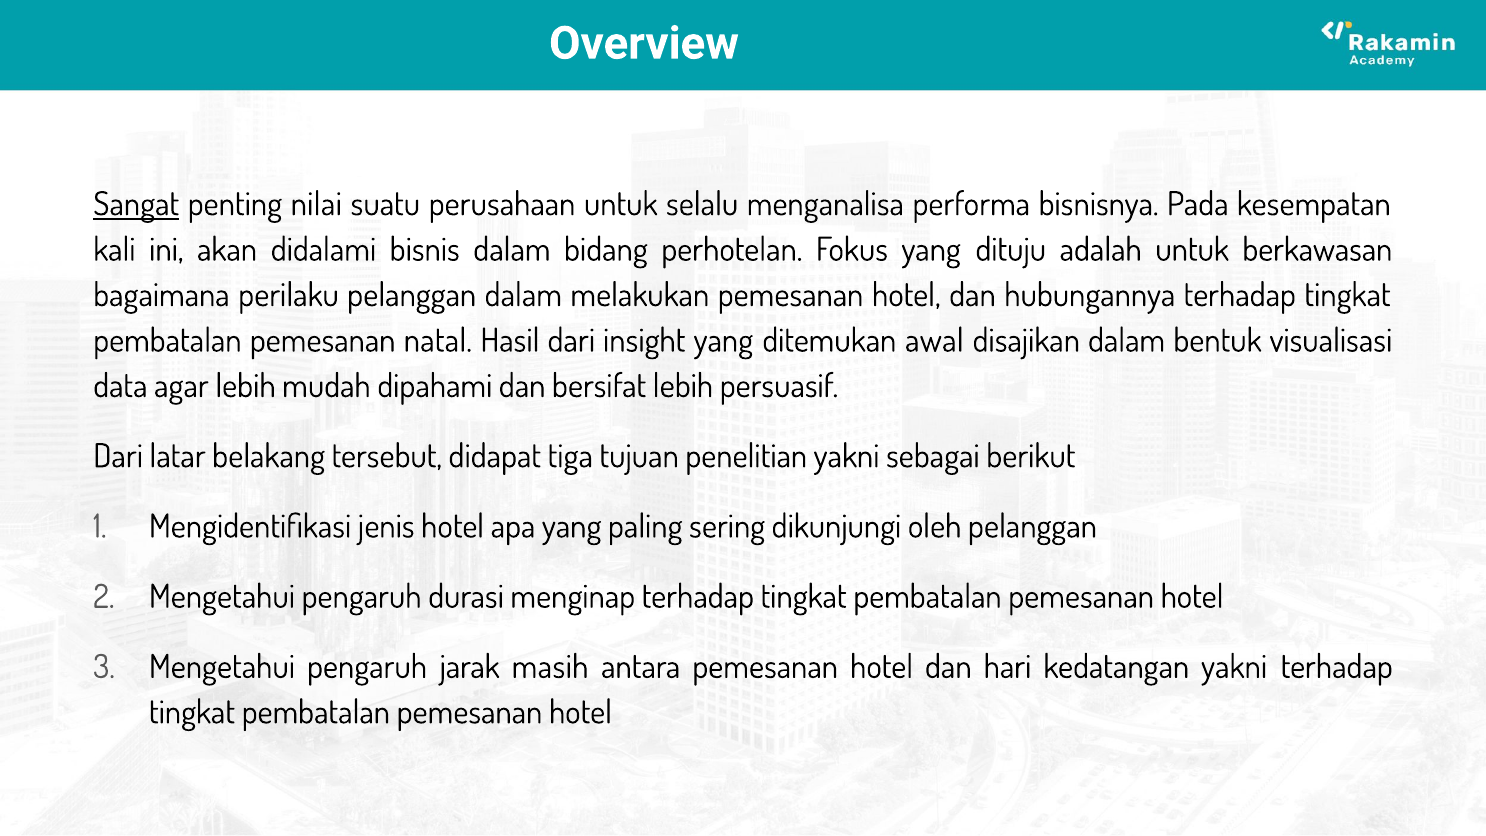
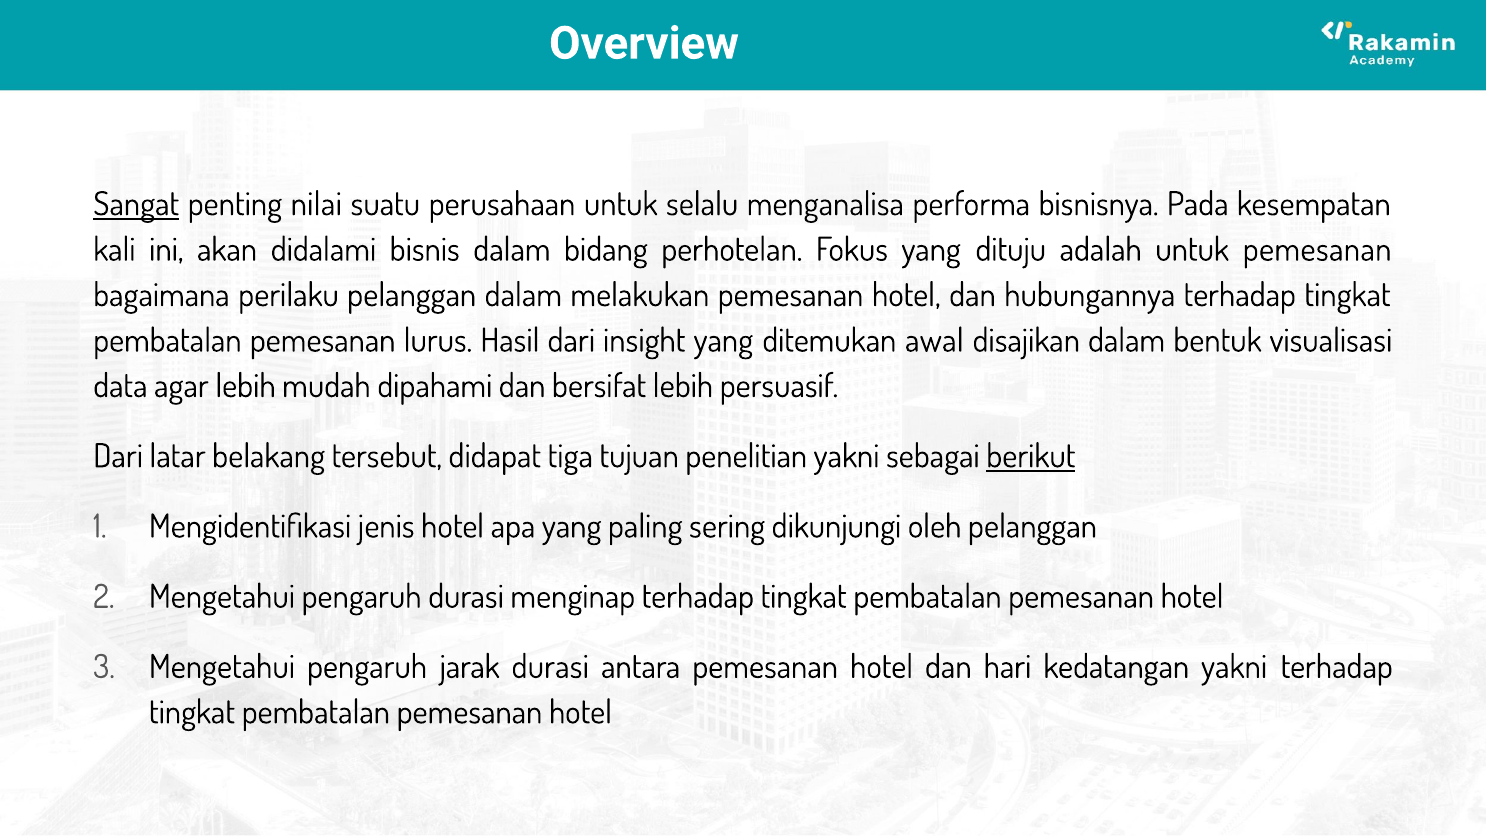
untuk berkawasan: berkawasan -> pemesanan (1317, 250)
natal: natal -> lurus (438, 341)
berikut underline: none -> present (1031, 456)
jarak masih: masih -> durasi (550, 667)
